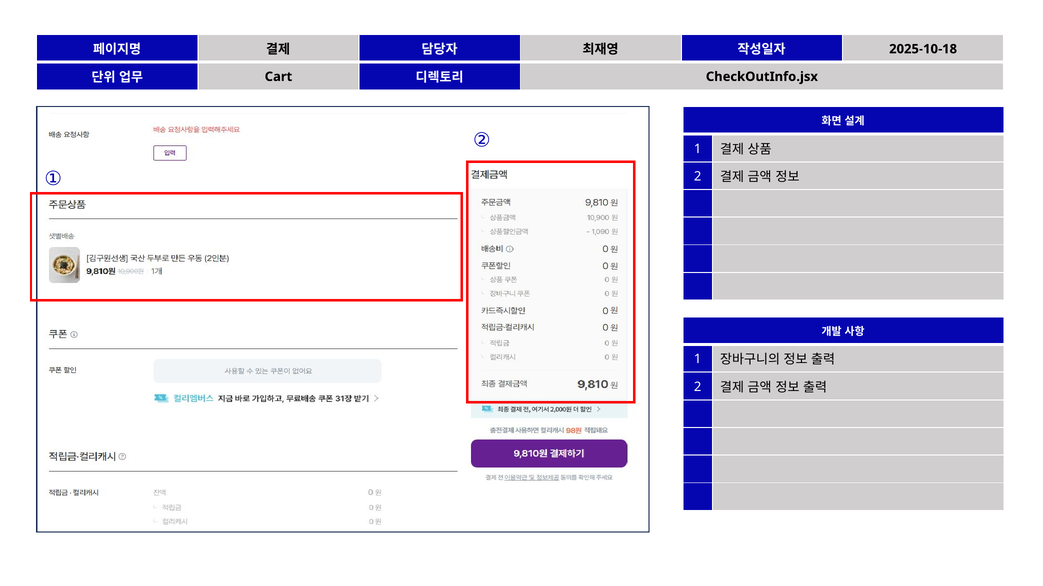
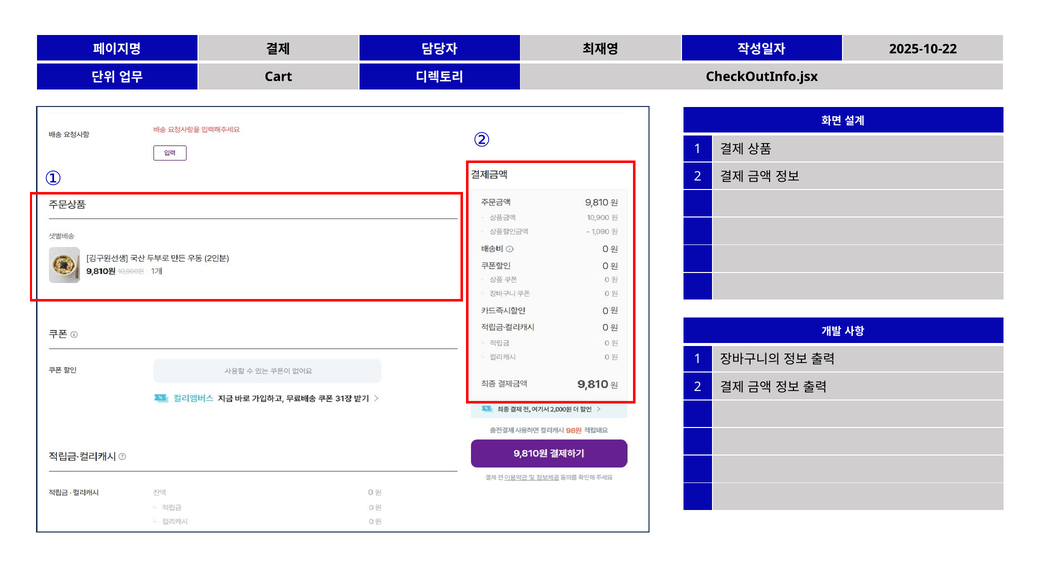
2025-10-18: 2025-10-18 -> 2025-10-22 (923, 49)
